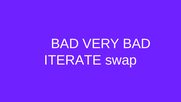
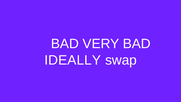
ITERATE: ITERATE -> IDEALLY (73, 60)
